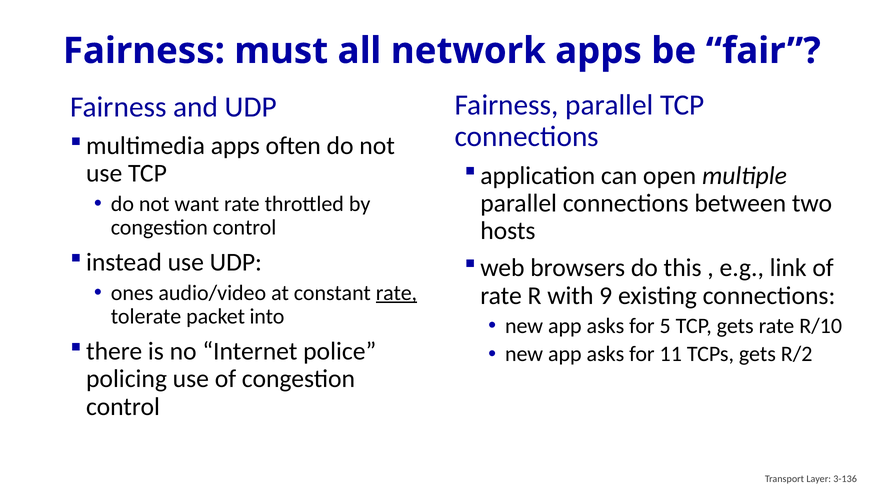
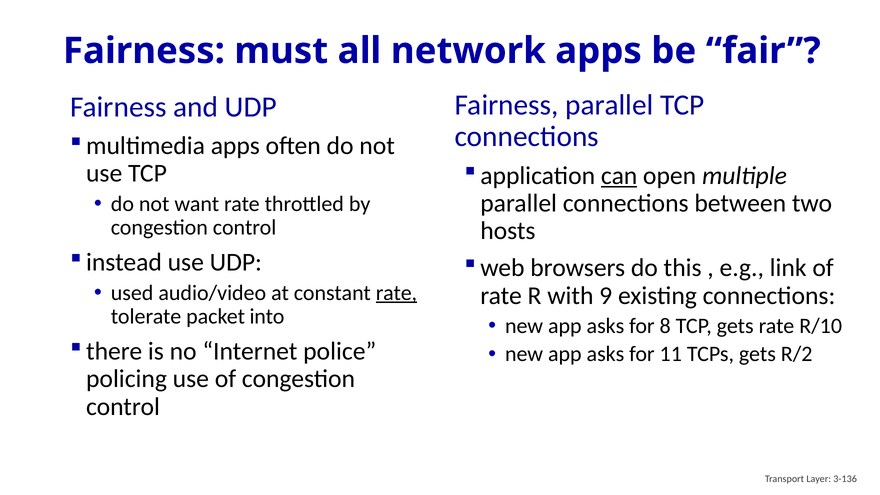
can underline: none -> present (619, 176)
ones: ones -> used (132, 293)
5: 5 -> 8 (665, 326)
